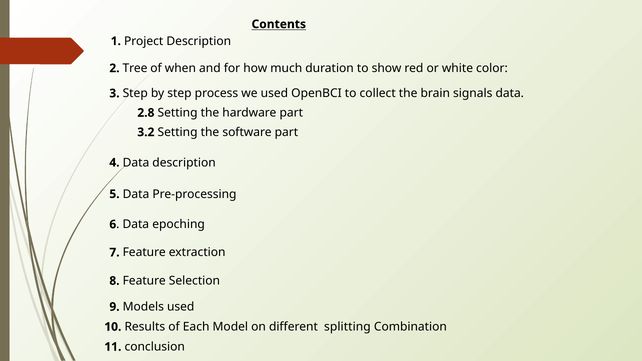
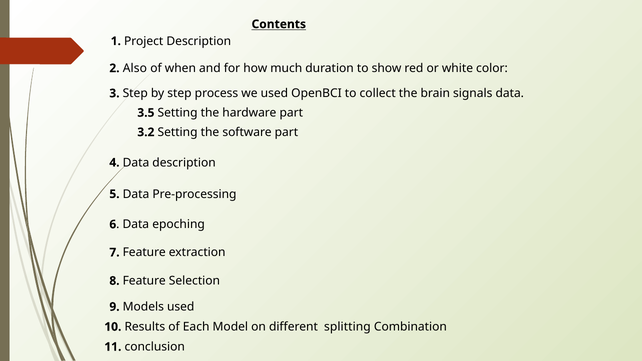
Tree: Tree -> Also (135, 68)
2.8: 2.8 -> 3.5 (146, 113)
